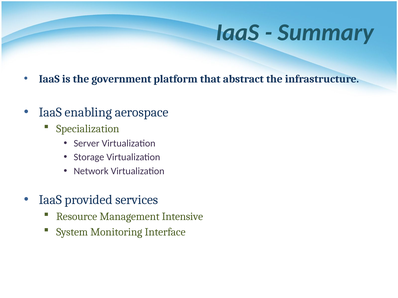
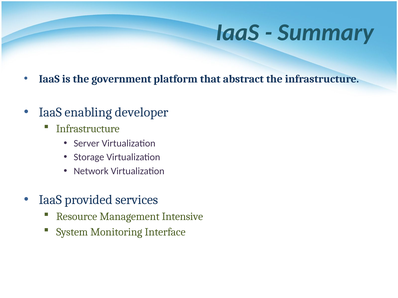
aerospace: aerospace -> developer (142, 112)
Specialization: Specialization -> Infrastructure (88, 129)
